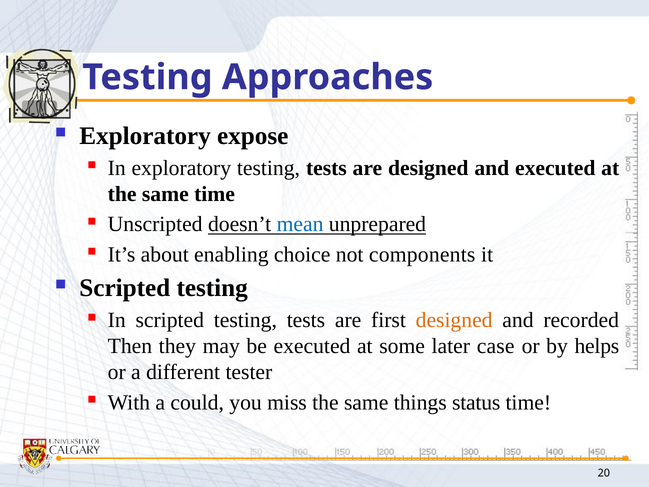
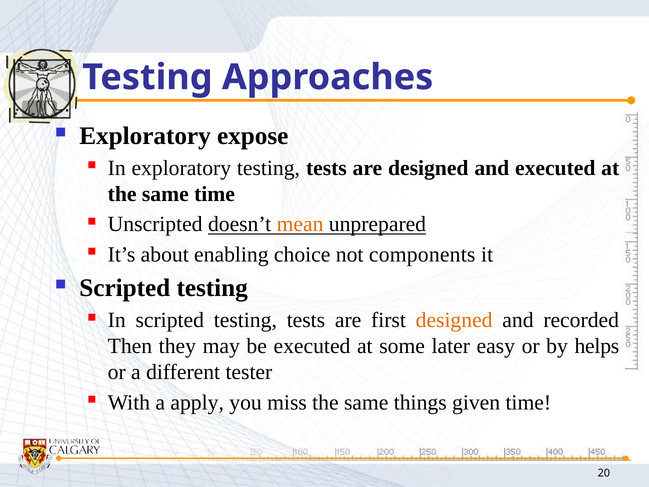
mean colour: blue -> orange (300, 224)
case: case -> easy (496, 346)
could: could -> apply (197, 402)
status: status -> given (476, 402)
